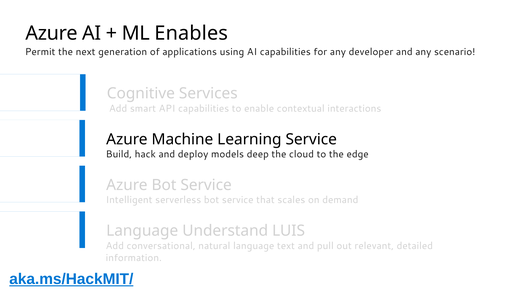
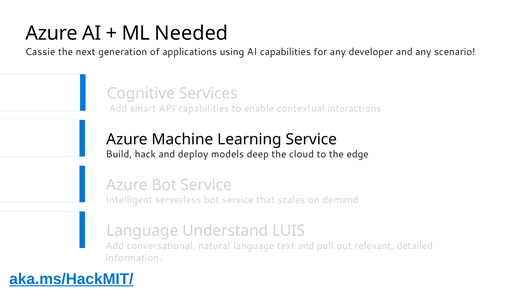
Enables: Enables -> Needed (191, 33)
Permit: Permit -> Cassie (40, 52)
